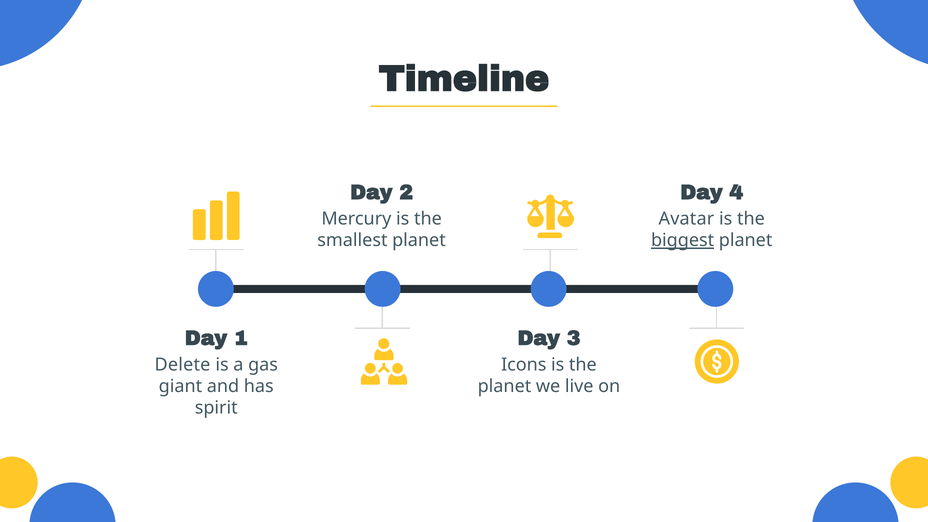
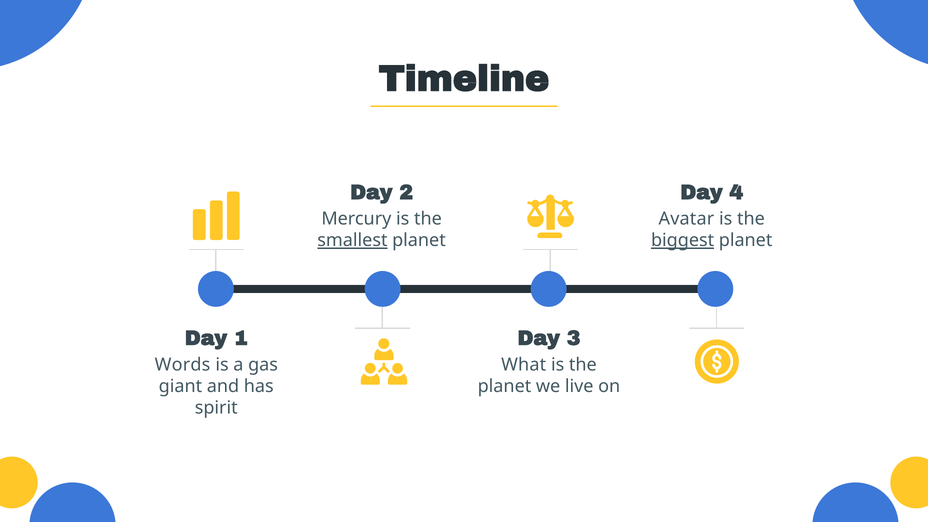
smallest underline: none -> present (352, 241)
Delete: Delete -> Words (183, 365)
Icons: Icons -> What (524, 365)
